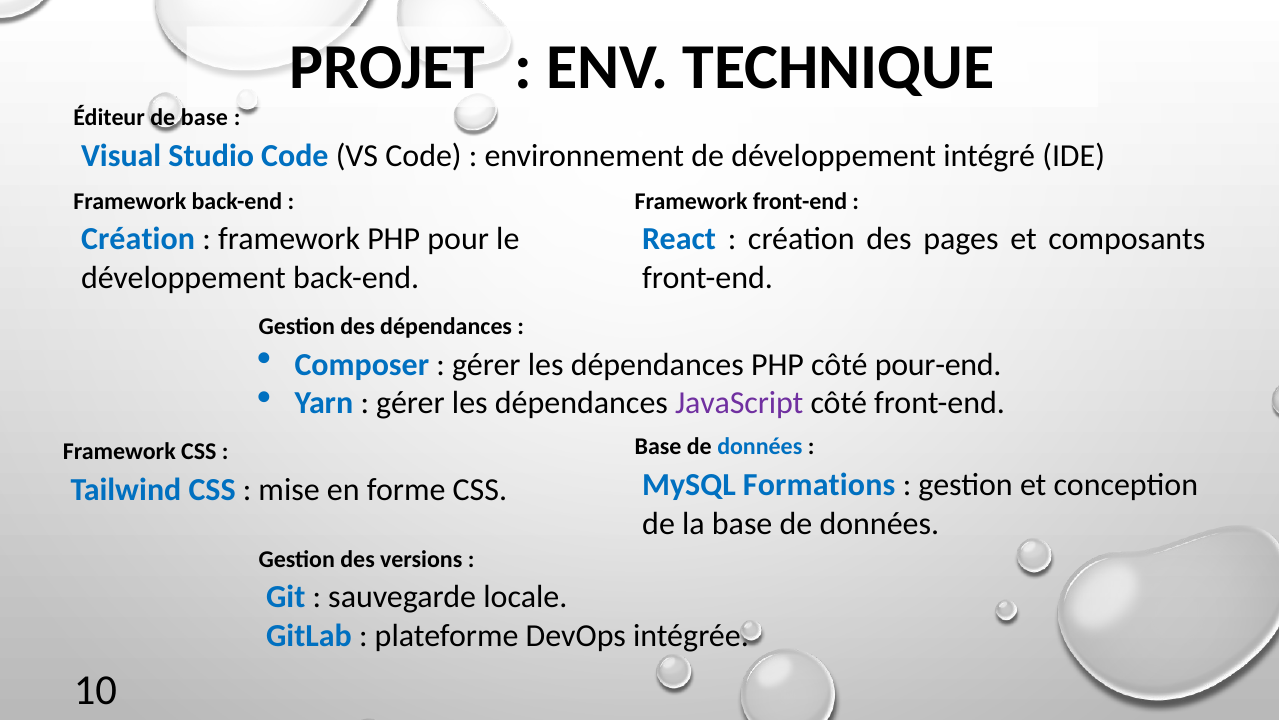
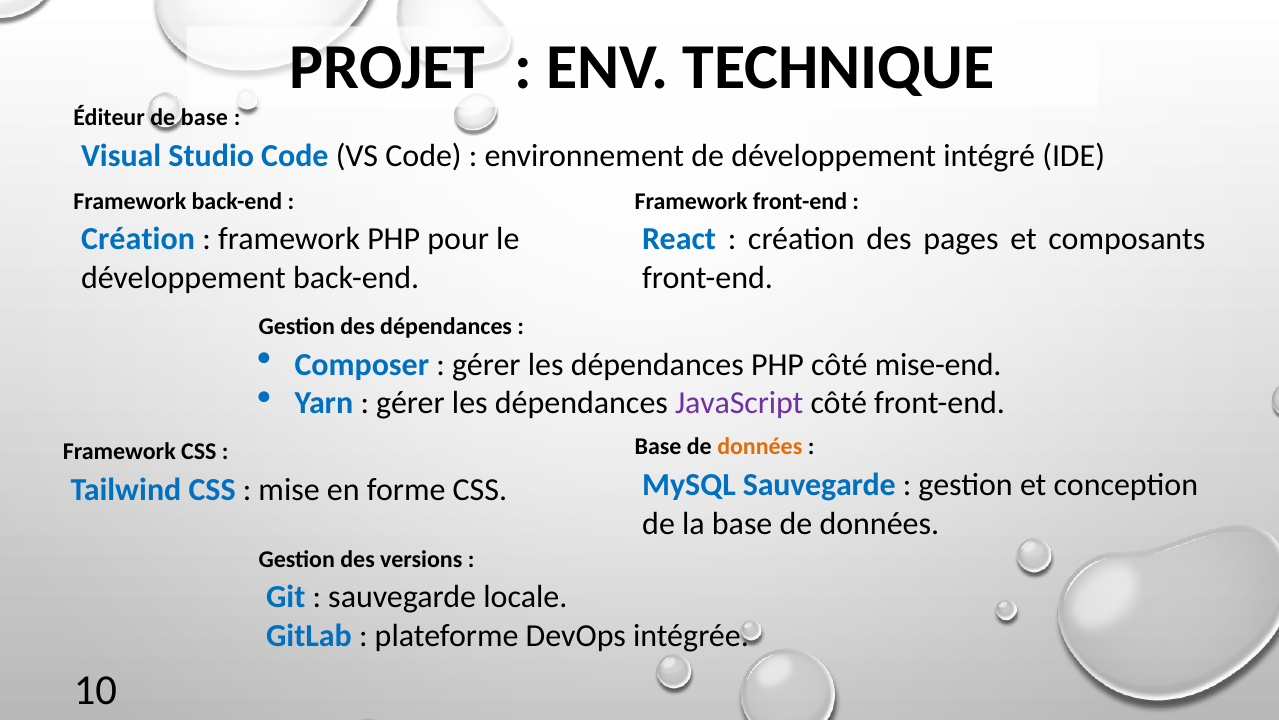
pour-end: pour-end -> mise-end (938, 364)
données colour: blue -> orange (760, 447)
MySQL Formations: Formations -> Sauvegarde (819, 485)
